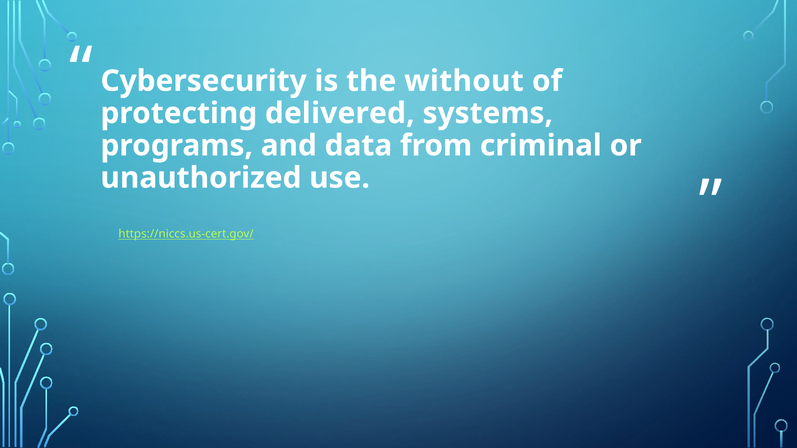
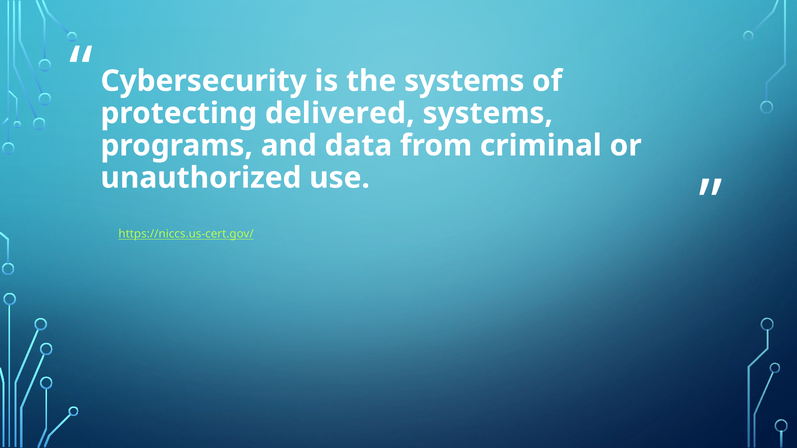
the without: without -> systems (464, 81)
